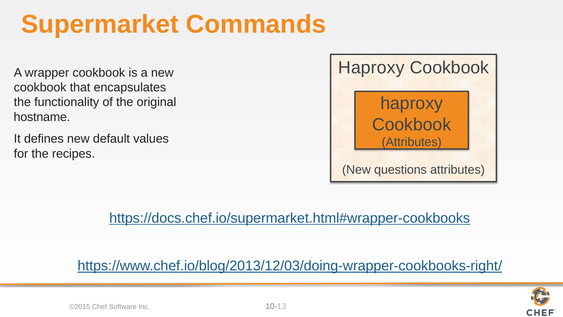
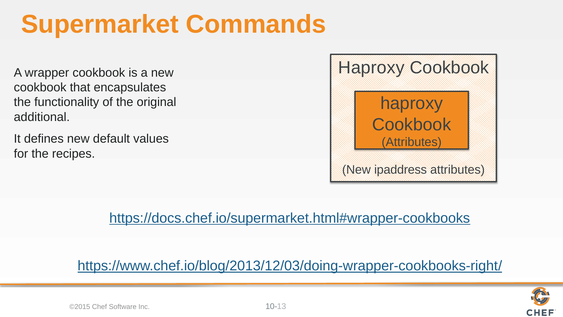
hostname: hostname -> additional (42, 117)
questions: questions -> ipaddress (401, 170)
